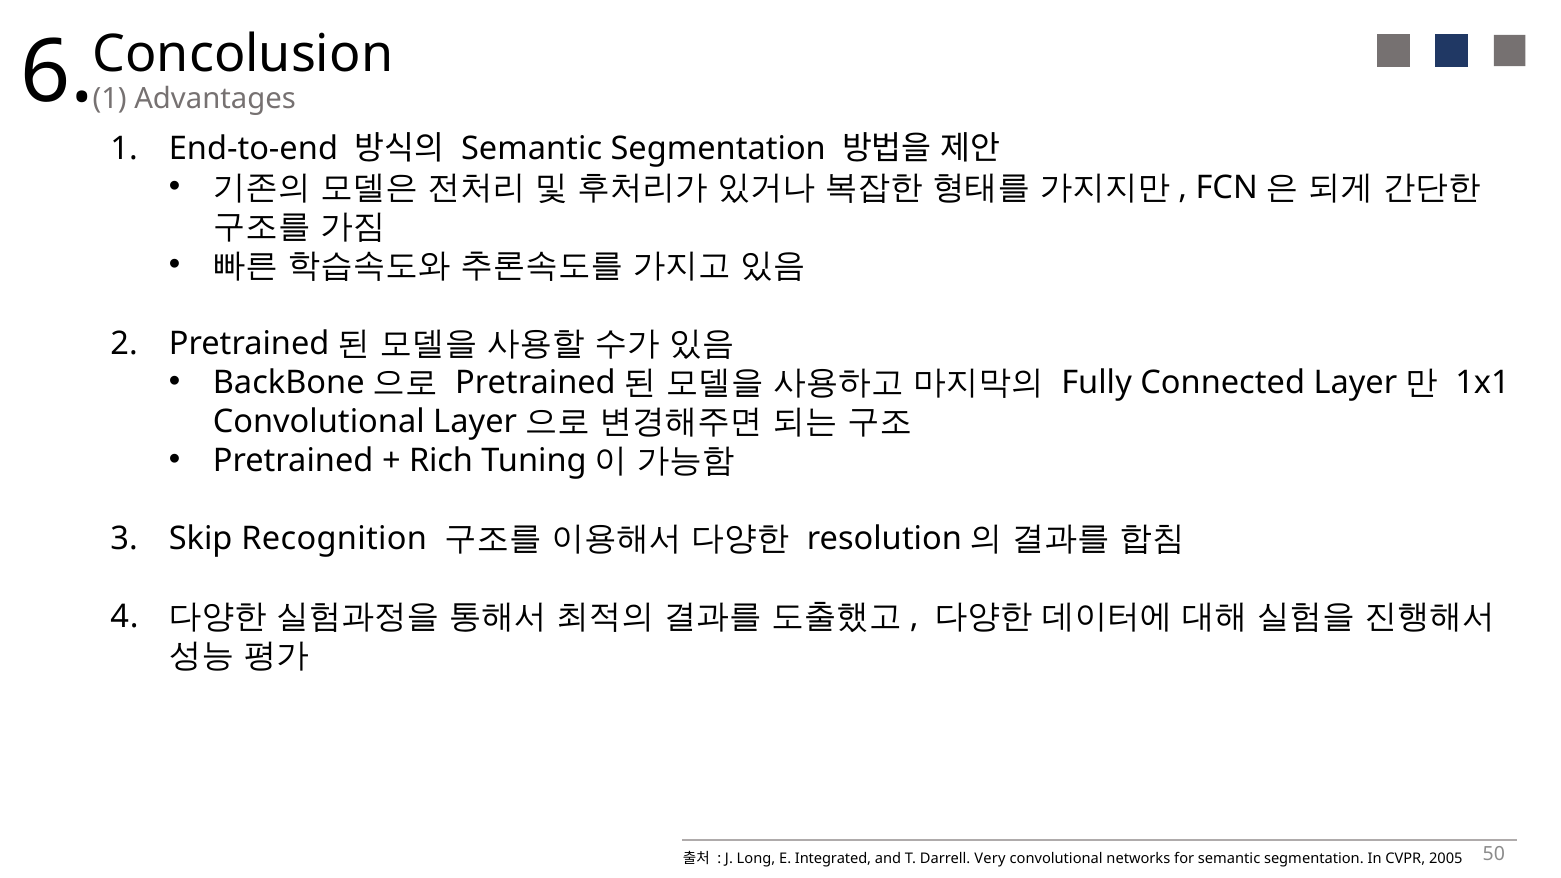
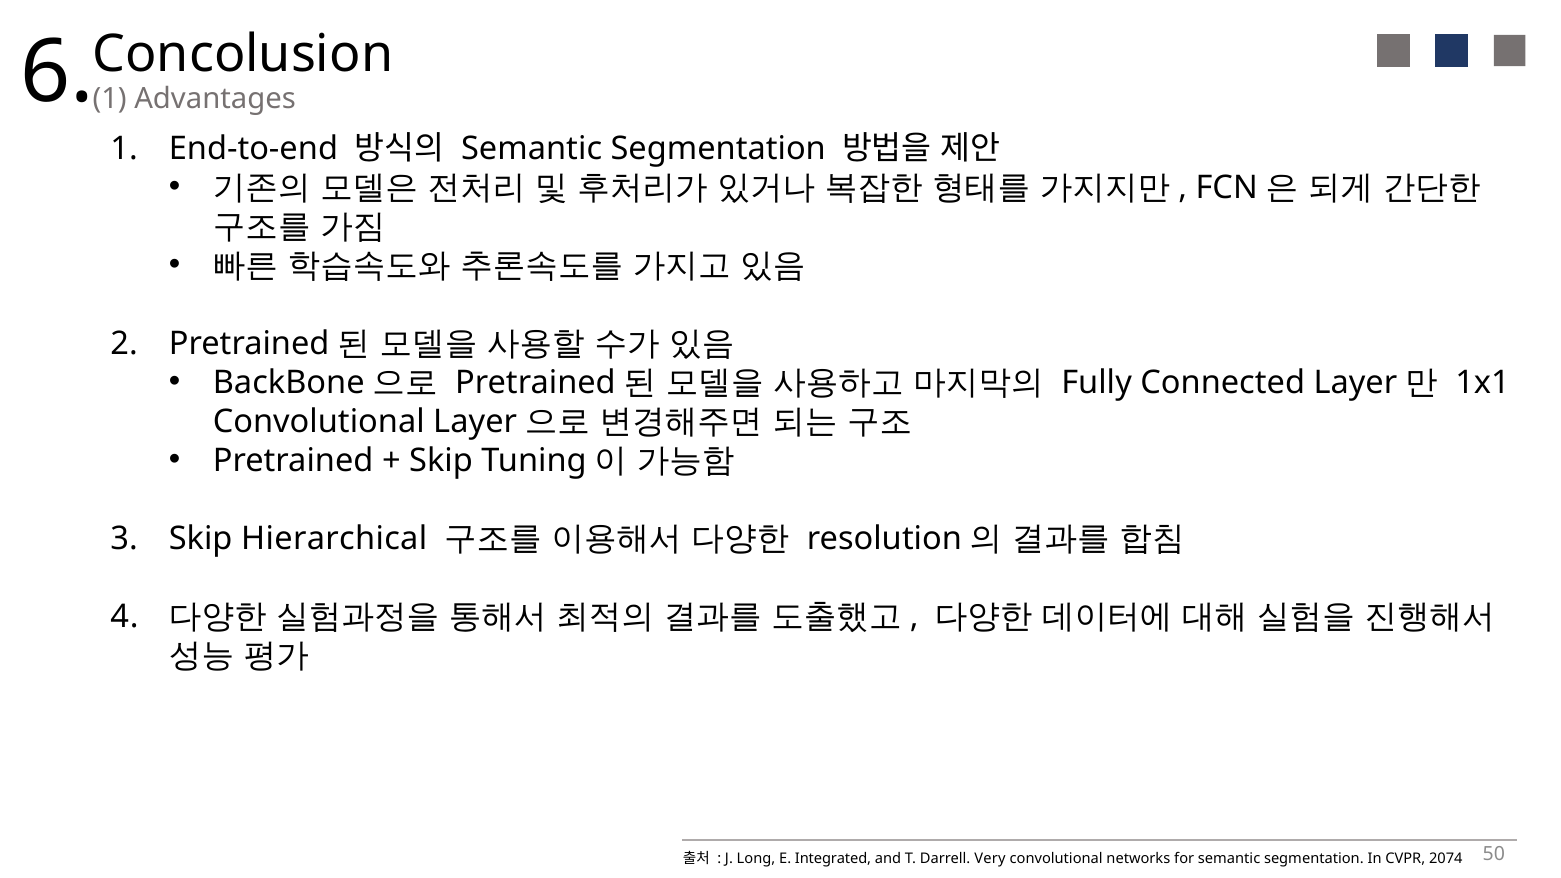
Rich: Rich -> Skip (441, 461)
Recognition: Recognition -> Hierarchical (334, 539)
2005: 2005 -> 2074 (1446, 859)
